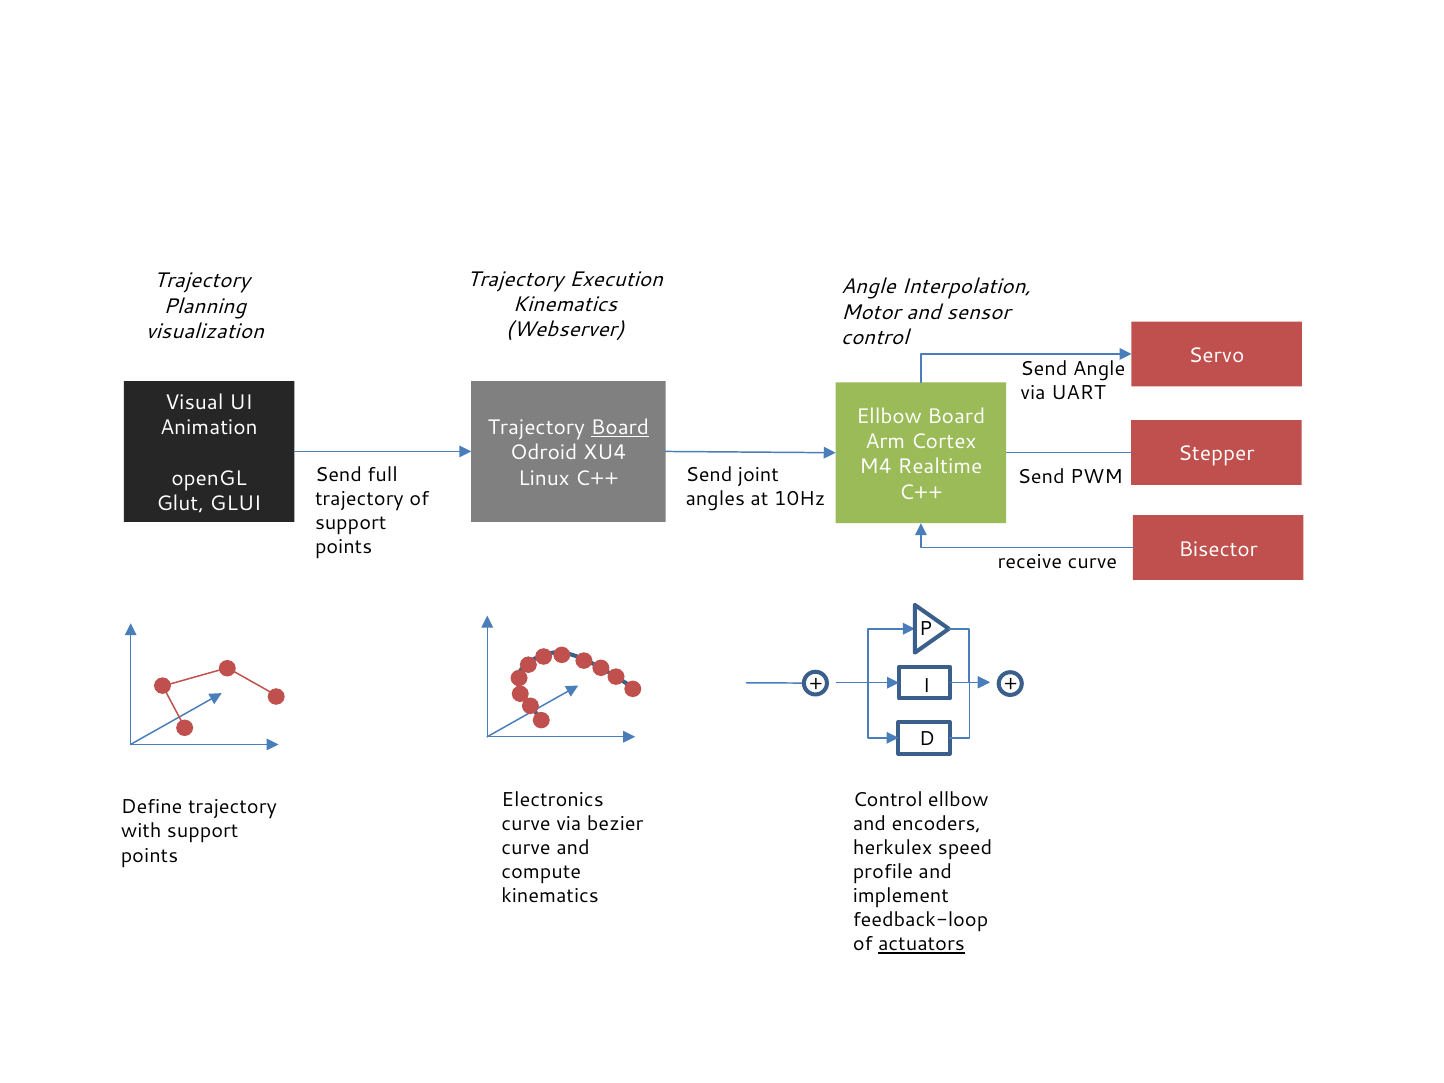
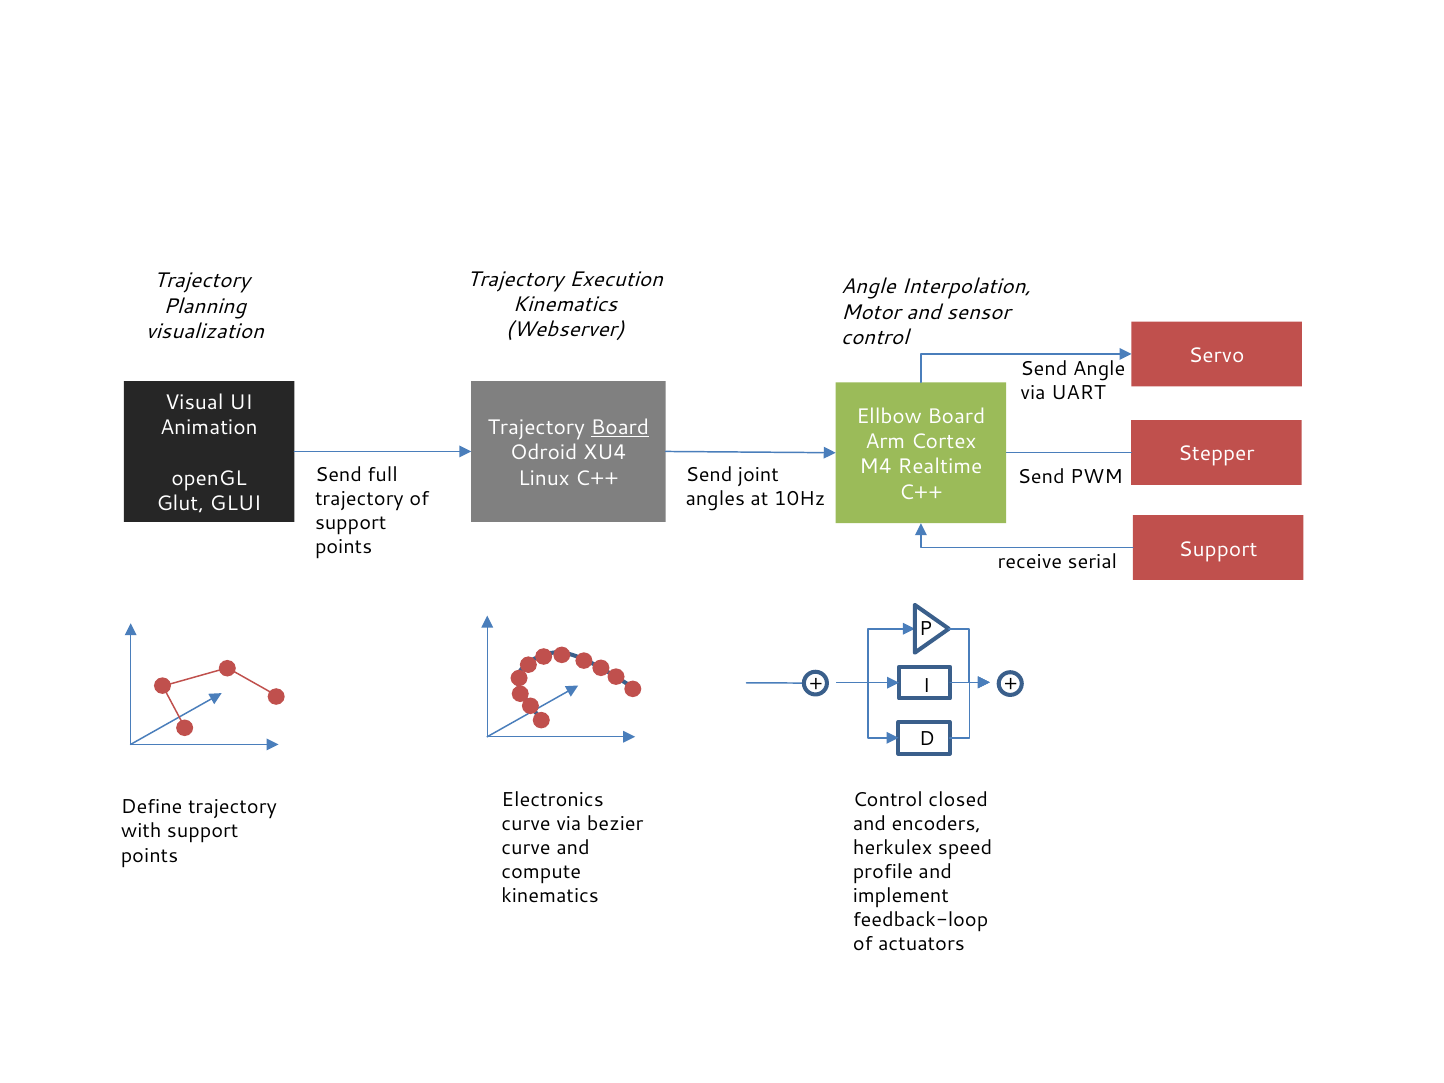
Bisector: Bisector -> Support (1218, 549)
receive curve: curve -> serial (1092, 562)
Control ellbow: ellbow -> closed (958, 800)
actuators underline: present -> none (921, 944)
